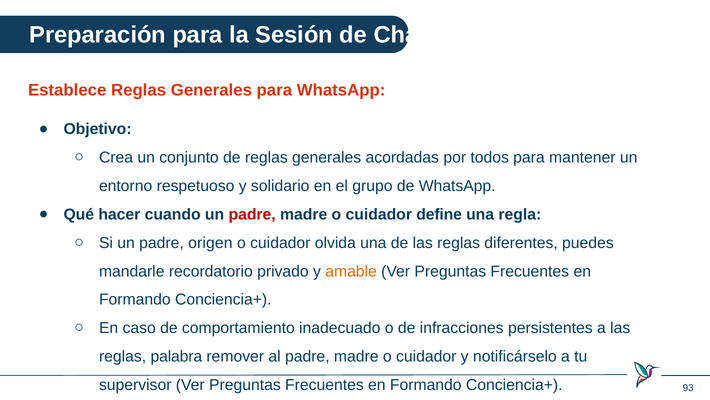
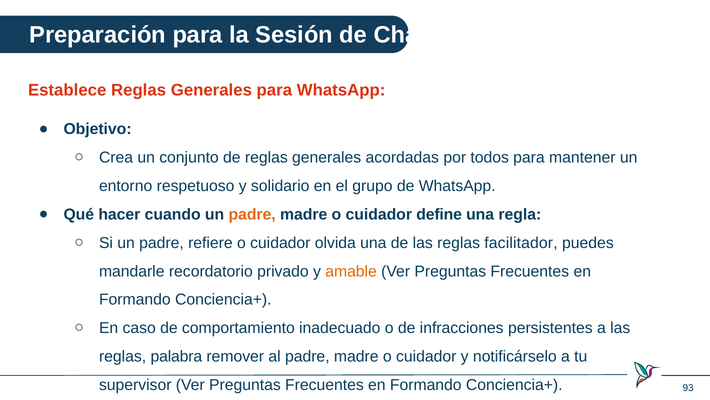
padre colour: red -> orange (252, 214)
origen: origen -> refiere (210, 243)
diferentes: diferentes -> facilitador (521, 243)
